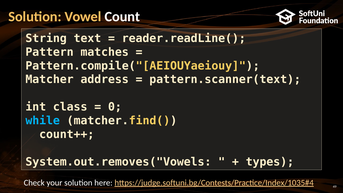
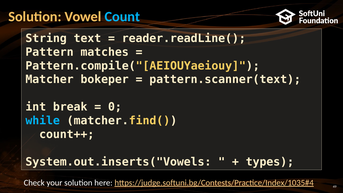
Count colour: white -> light blue (122, 17)
address: address -> bokeper (105, 79)
class: class -> break (70, 107)
System.out.removes("Vowels: System.out.removes("Vowels -> System.out.inserts("Vowels (118, 162)
